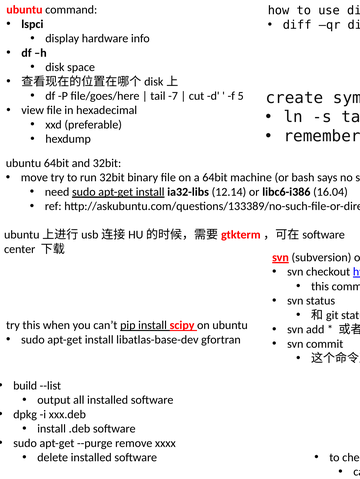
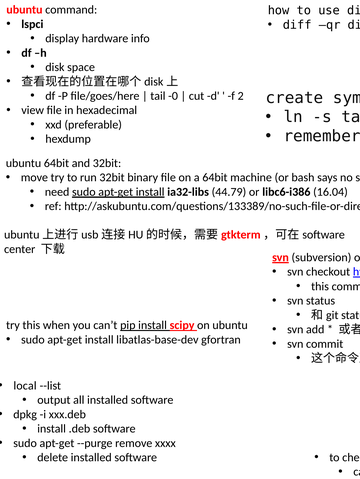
-7: -7 -> -0 (173, 96)
5: 5 -> 2 (241, 96)
12.14: 12.14 -> 44.79 (229, 192)
build: build -> local (25, 386)
